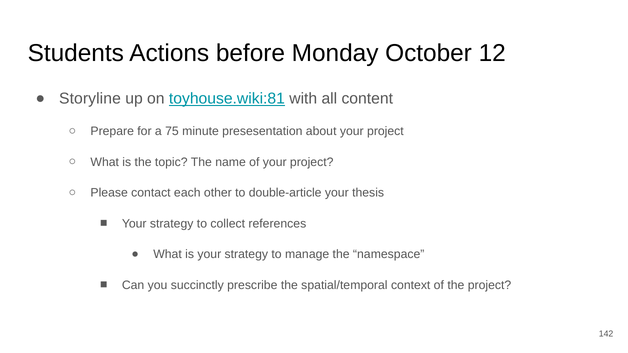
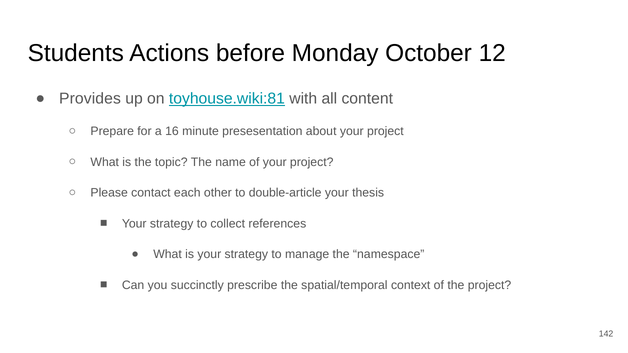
Storyline: Storyline -> Provides (90, 99)
75: 75 -> 16 (172, 131)
